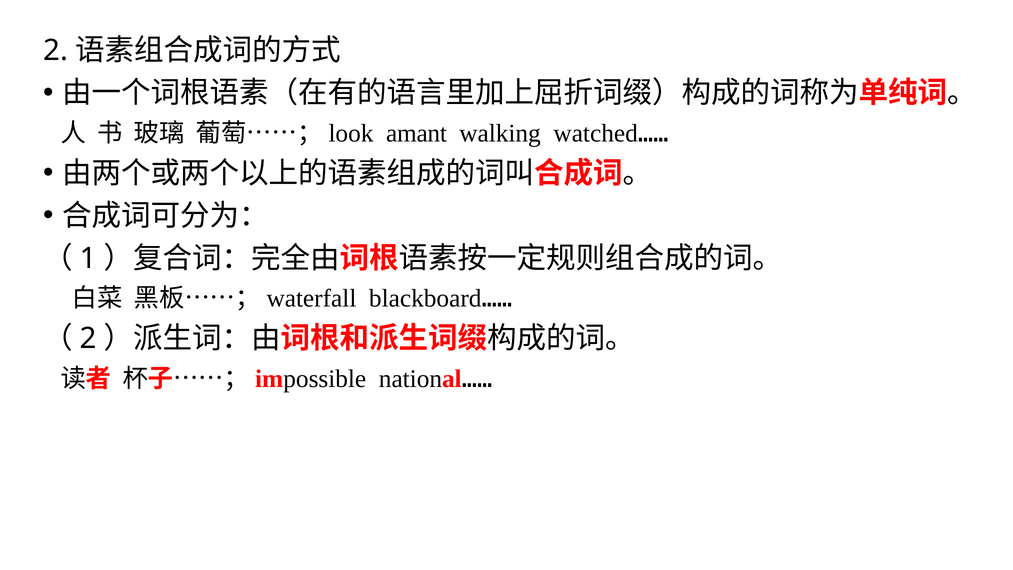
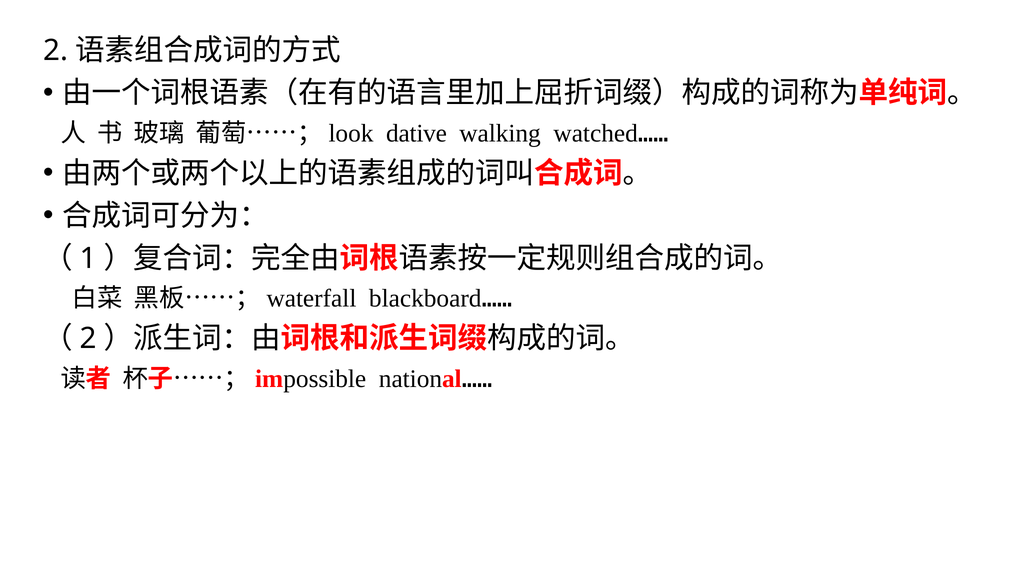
amant: amant -> dative (416, 133)
